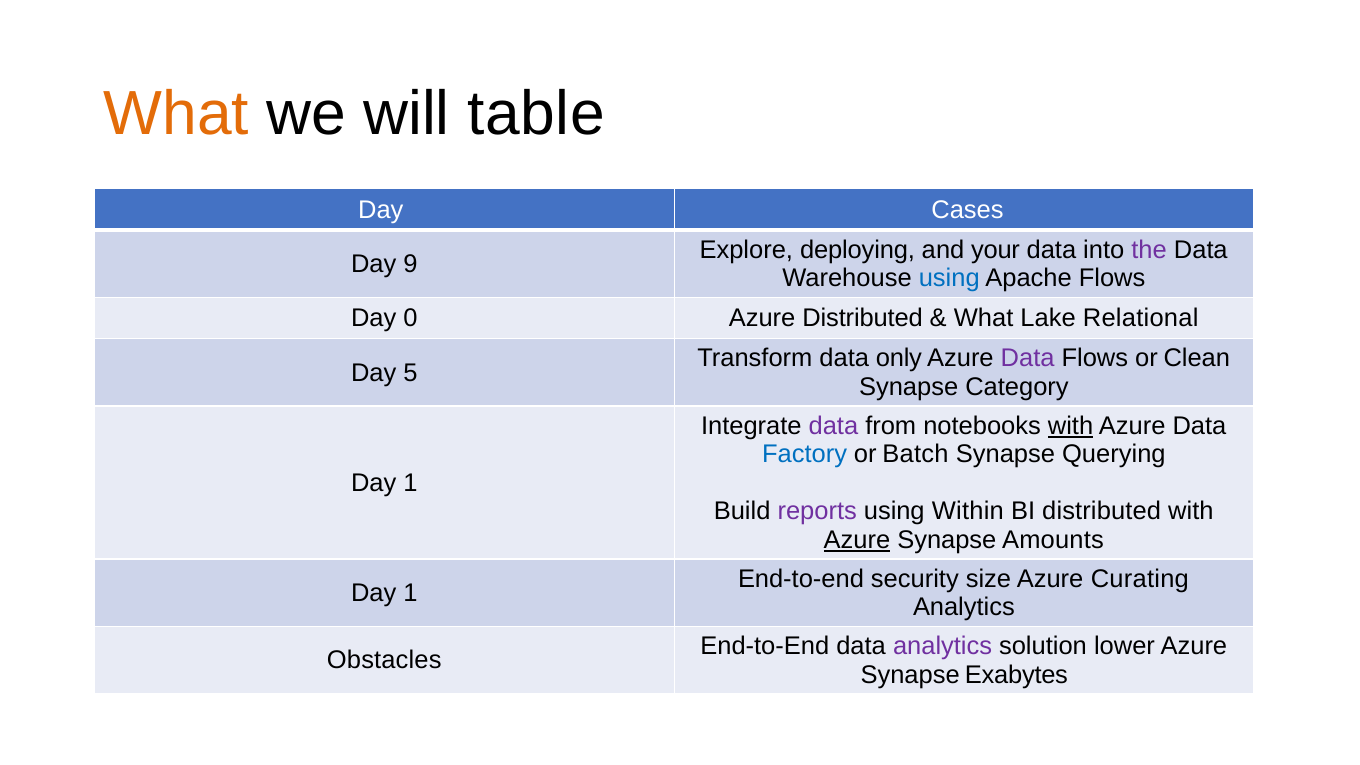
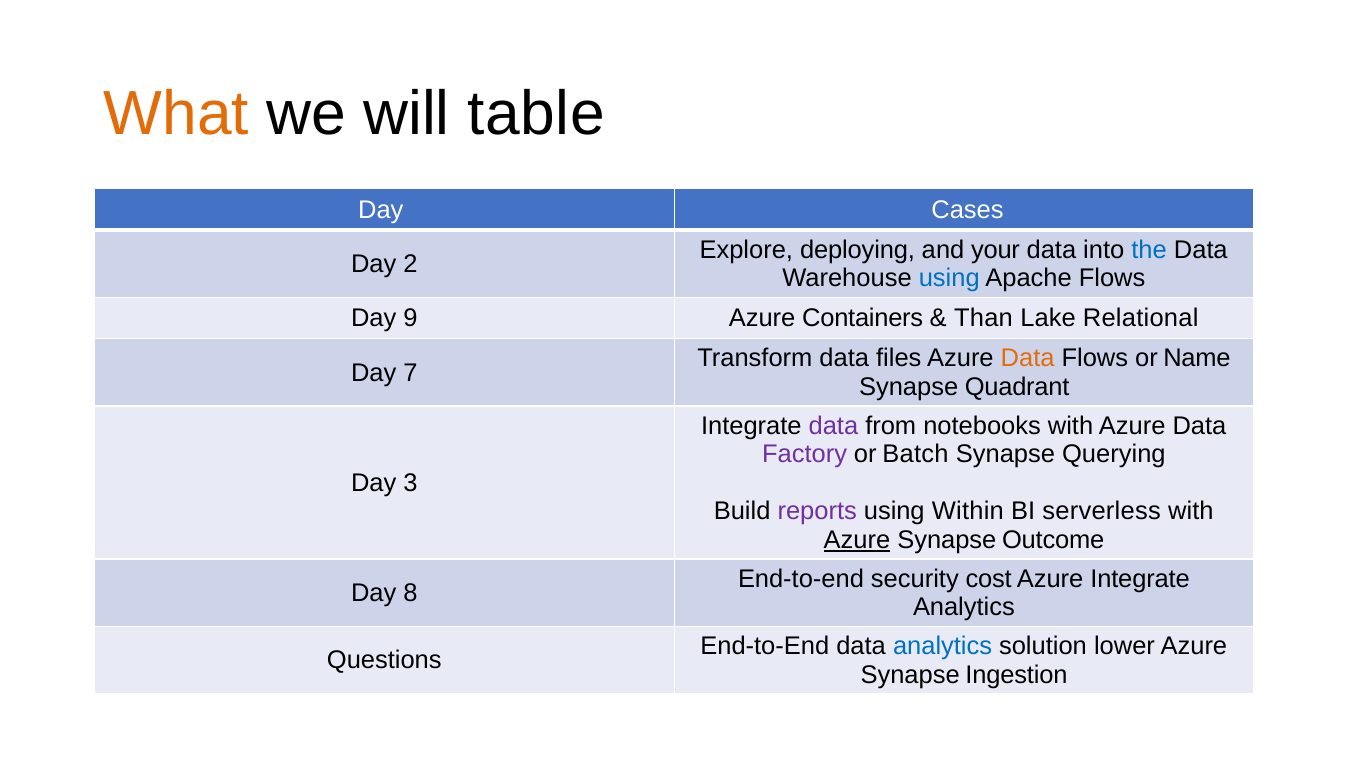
the colour: purple -> blue (1149, 250)
9: 9 -> 2 (411, 264)
0: 0 -> 9 (411, 318)
Azure Distributed: Distributed -> Containers (863, 318)
What: What -> Than (983, 318)
only: only -> files (899, 358)
Data colour: purple -> orange (1028, 358)
Clean: Clean -> Name (1197, 358)
5: 5 -> 7 (411, 373)
Category: Category -> Quadrant (1017, 387)
with underline: present -> none (1071, 426)
Factory colour: blue -> purple (805, 454)
1: 1 -> 3 (411, 483)
BI distributed: distributed -> serverless (1102, 511)
Amounts: Amounts -> Outcome (1053, 540)
size: size -> cost (989, 579)
Azure Curating: Curating -> Integrate (1140, 579)
1: 1 -> 8 (411, 593)
analytics colour: purple -> blue (943, 646)
Obstacles: Obstacles -> Questions (384, 660)
Exabytes: Exabytes -> Ingestion (1016, 675)
